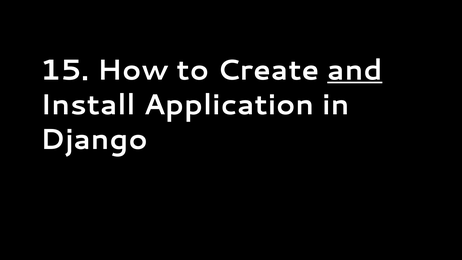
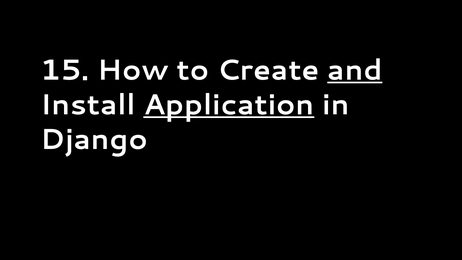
Application underline: none -> present (229, 105)
